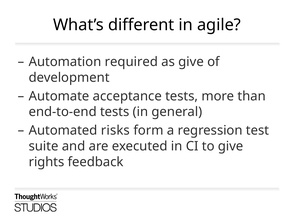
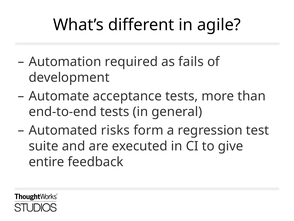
as give: give -> fails (191, 62)
rights: rights -> entire (47, 162)
